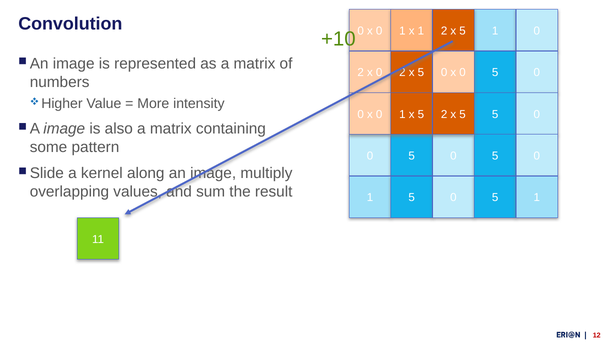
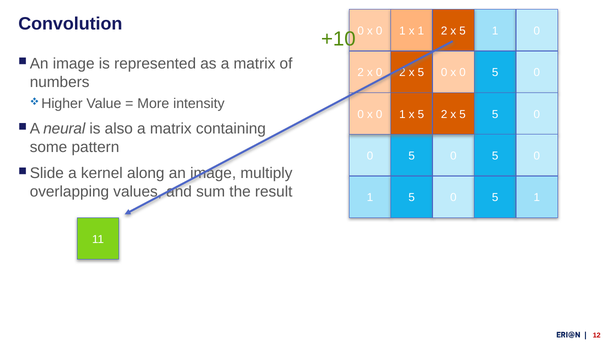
image: image -> neural (64, 129)
